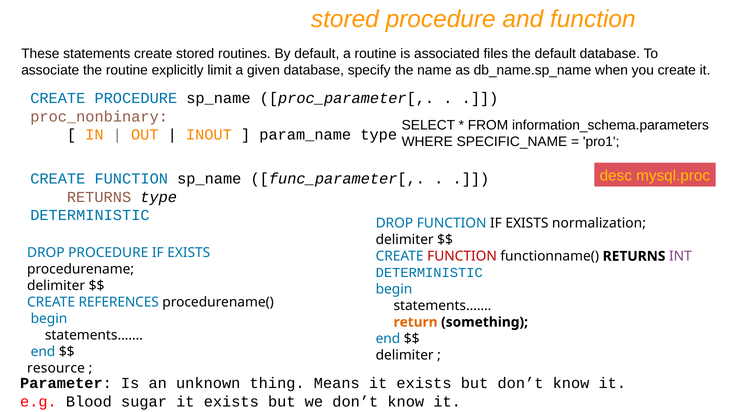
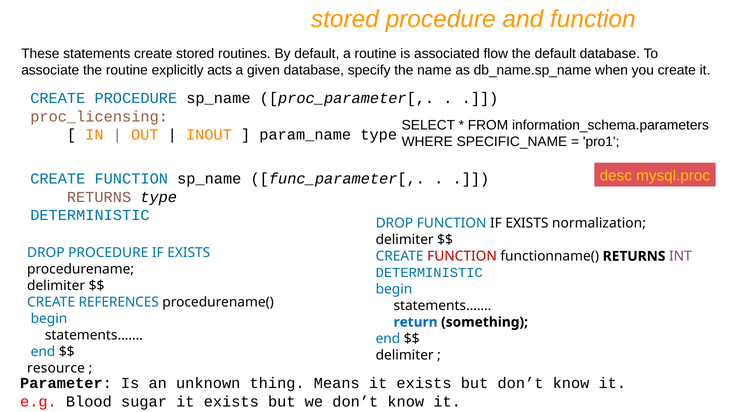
files: files -> flow (496, 54)
limit: limit -> acts (220, 70)
proc_nonbinary: proc_nonbinary -> proc_licensing (99, 117)
return colour: orange -> blue (416, 322)
